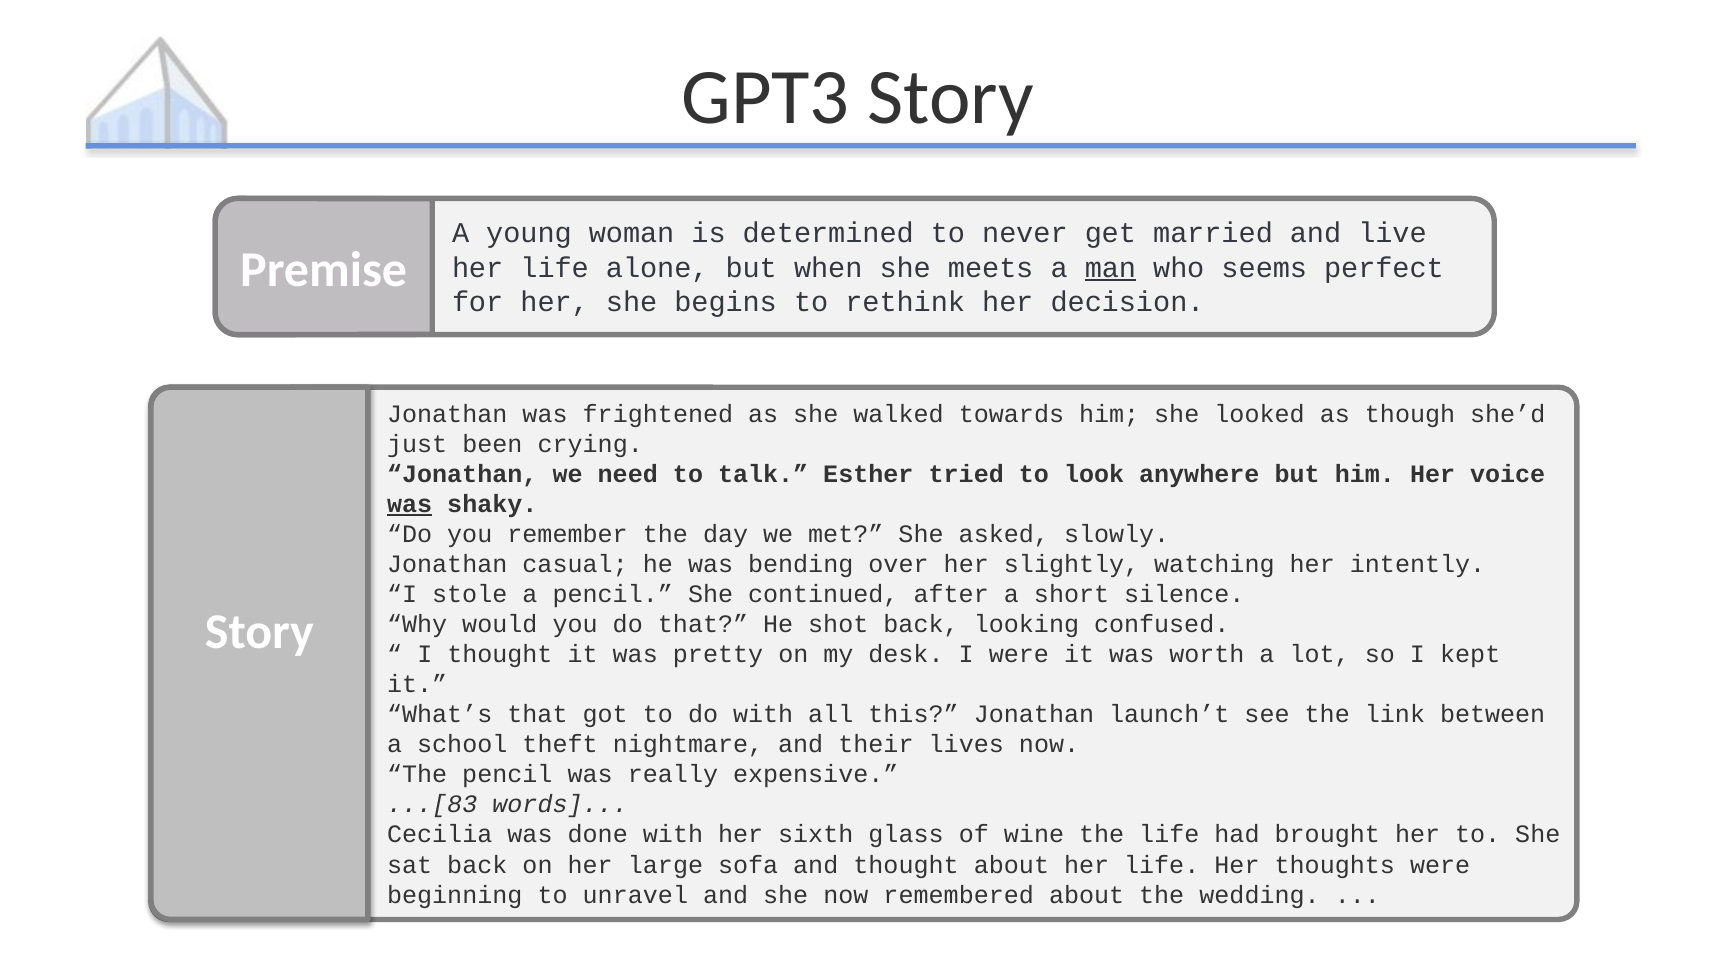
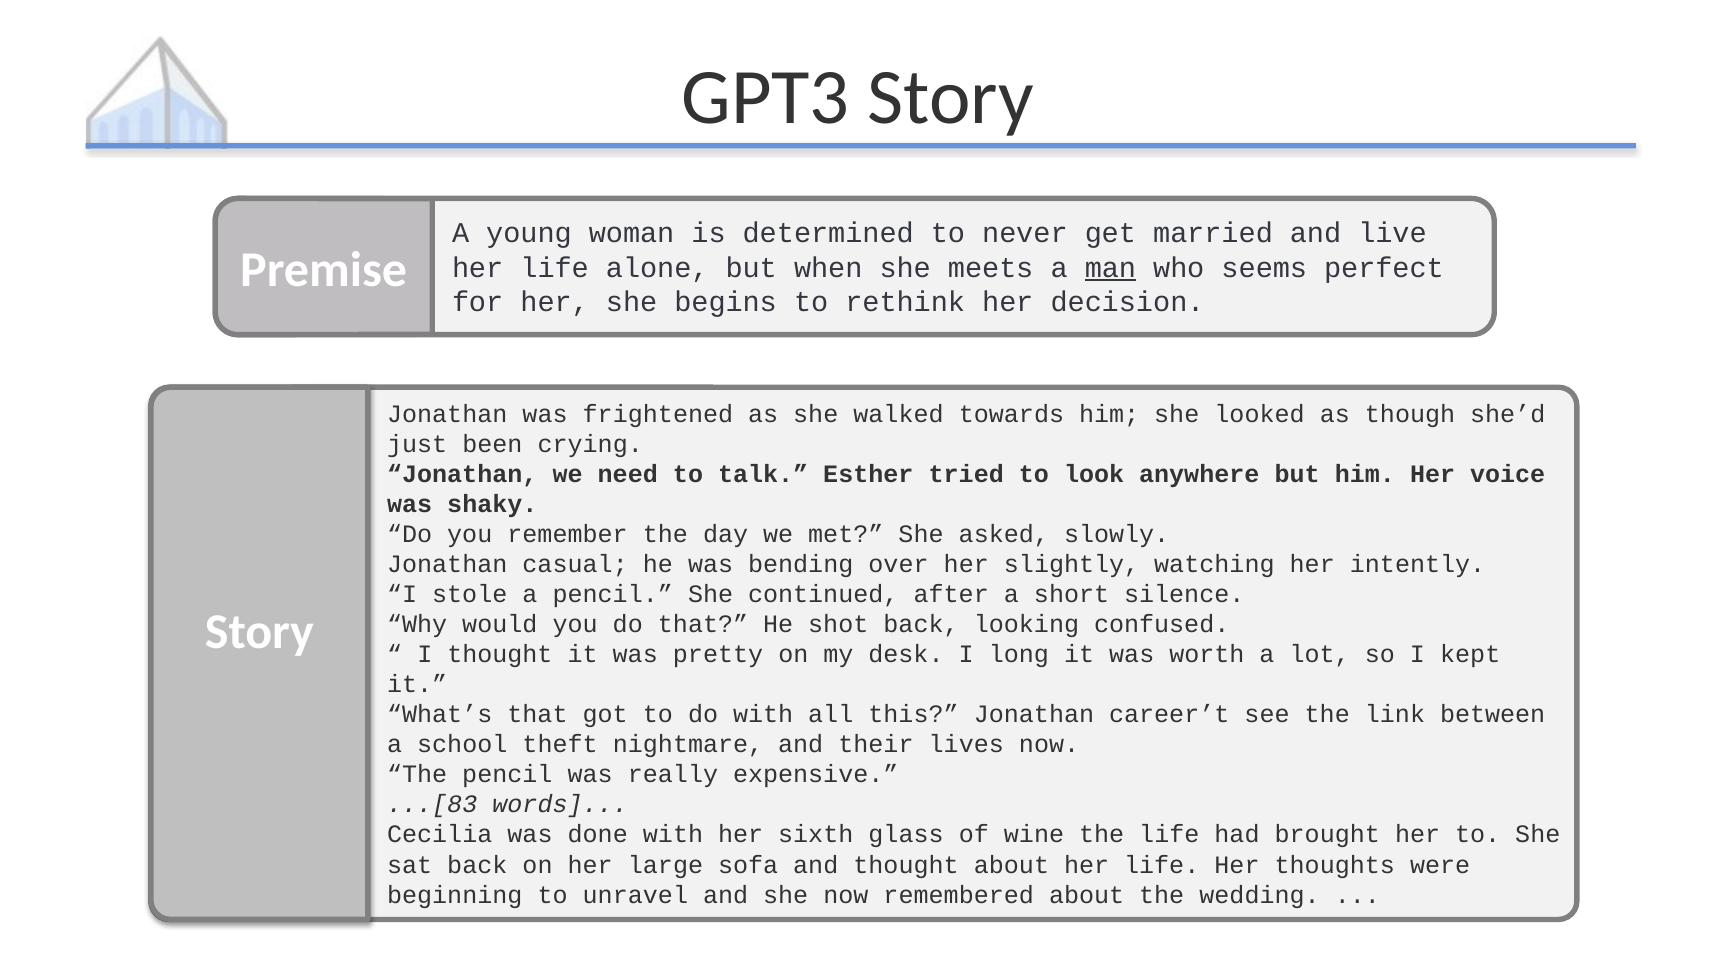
was underline: present -> none (410, 504)
I were: were -> long (1019, 655)
launch’t: launch’t -> career’t (1169, 715)
